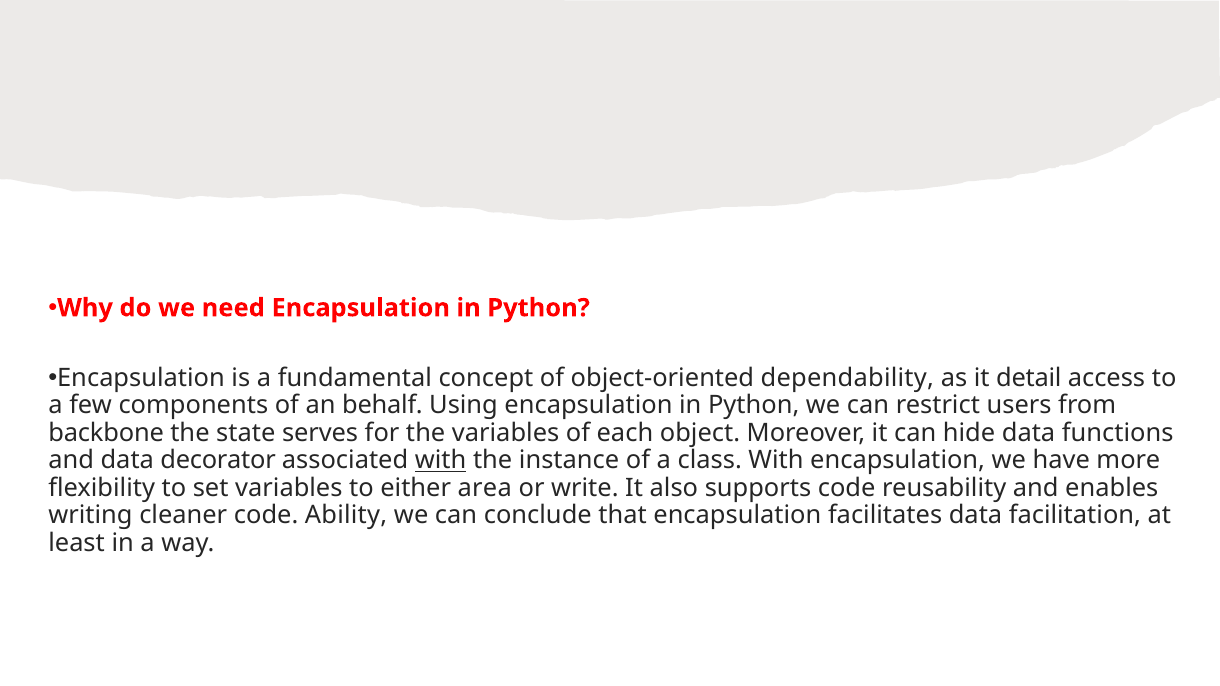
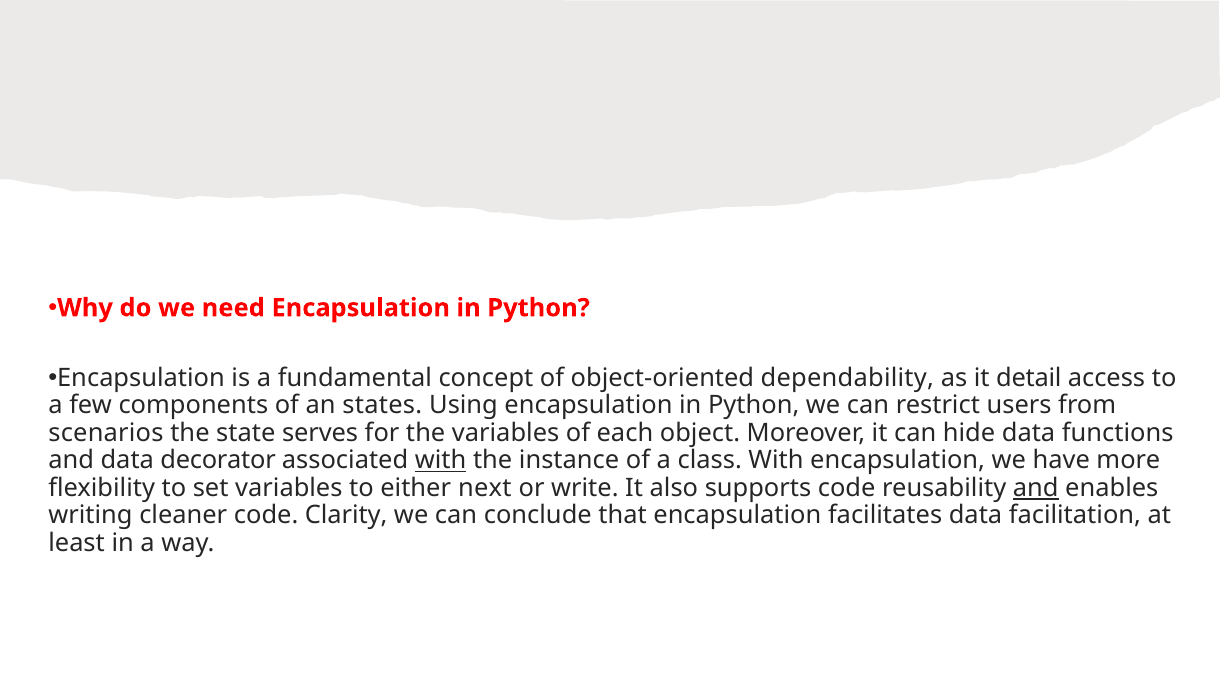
behalf: behalf -> states (382, 406)
backbone: backbone -> scenarios (106, 433)
area: area -> next (485, 488)
and underline: none -> present (1036, 488)
Ability: Ability -> Clarity (346, 516)
